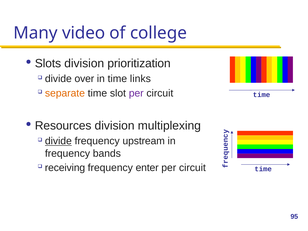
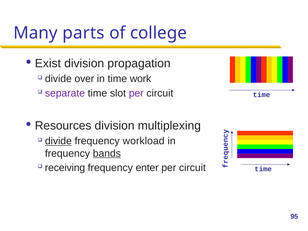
video: video -> parts (83, 33)
Slots: Slots -> Exist (48, 63)
prioritization: prioritization -> propagation (139, 63)
links: links -> work (141, 79)
separate colour: orange -> purple (65, 93)
upstream: upstream -> workload (144, 141)
bands underline: none -> present (107, 153)
